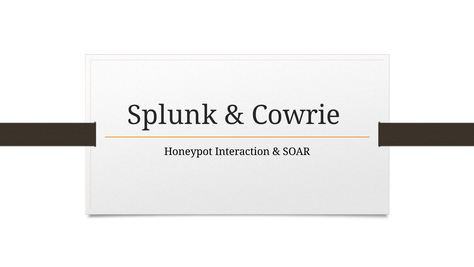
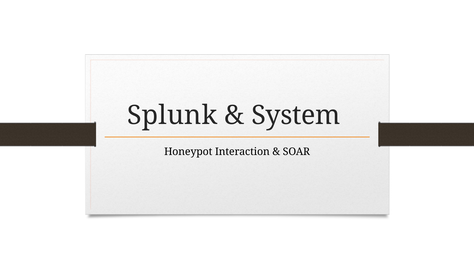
Cowrie: Cowrie -> System (296, 115)
